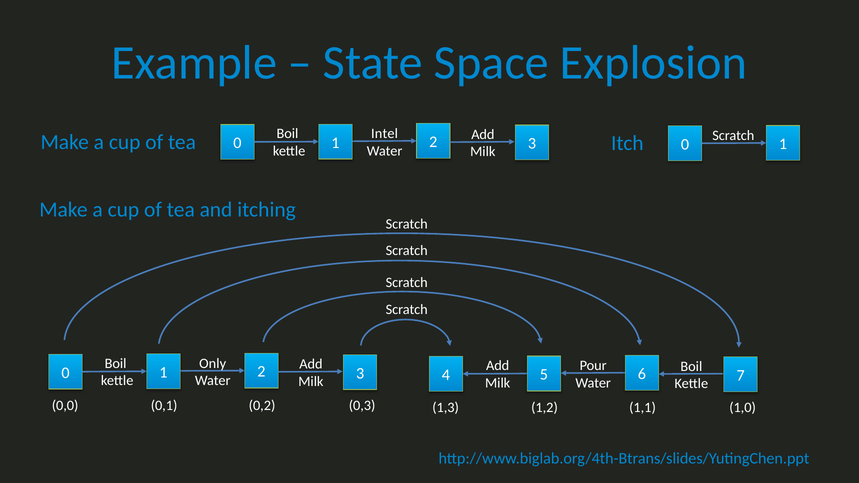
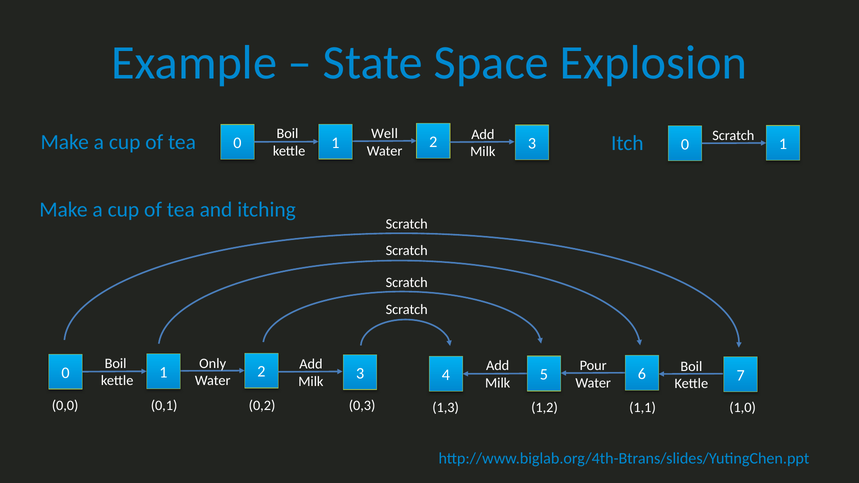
Intel: Intel -> Well (385, 134)
